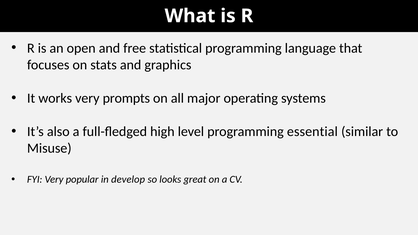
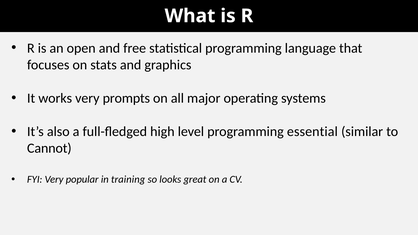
Misuse: Misuse -> Cannot (49, 148)
develop: develop -> training (128, 180)
